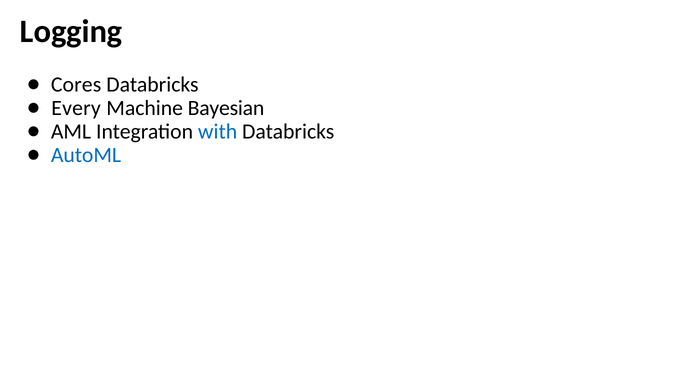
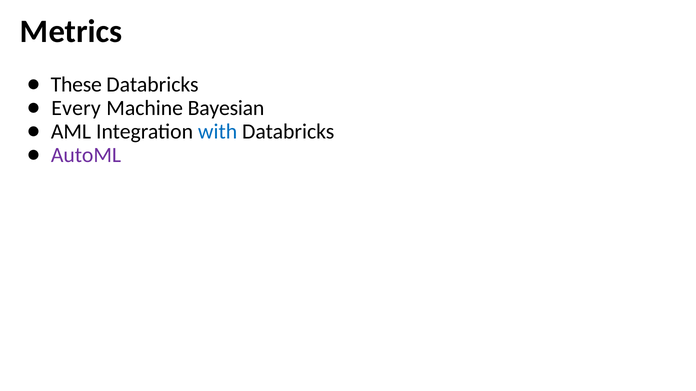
Logging: Logging -> Metrics (71, 31)
Cores: Cores -> These (76, 85)
AutoML colour: blue -> purple (86, 155)
